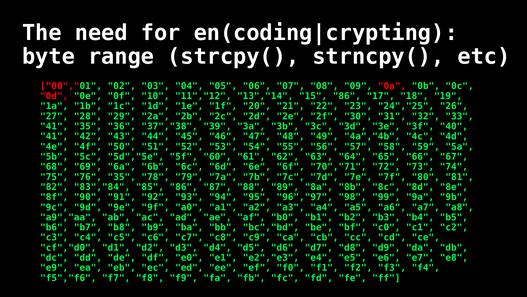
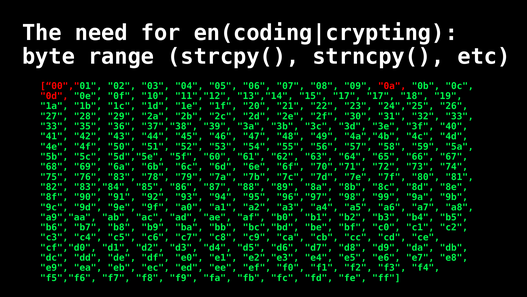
15 86: 86 -> 17 (347, 96)
41: 41 -> 33 (54, 126)
76 35: 35 -> 83 (122, 177)
